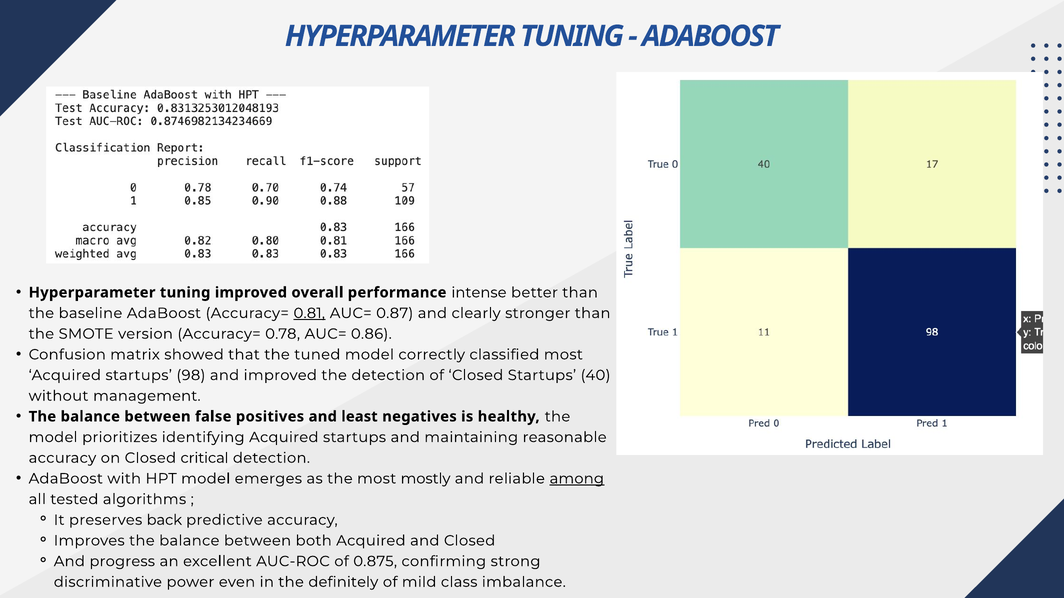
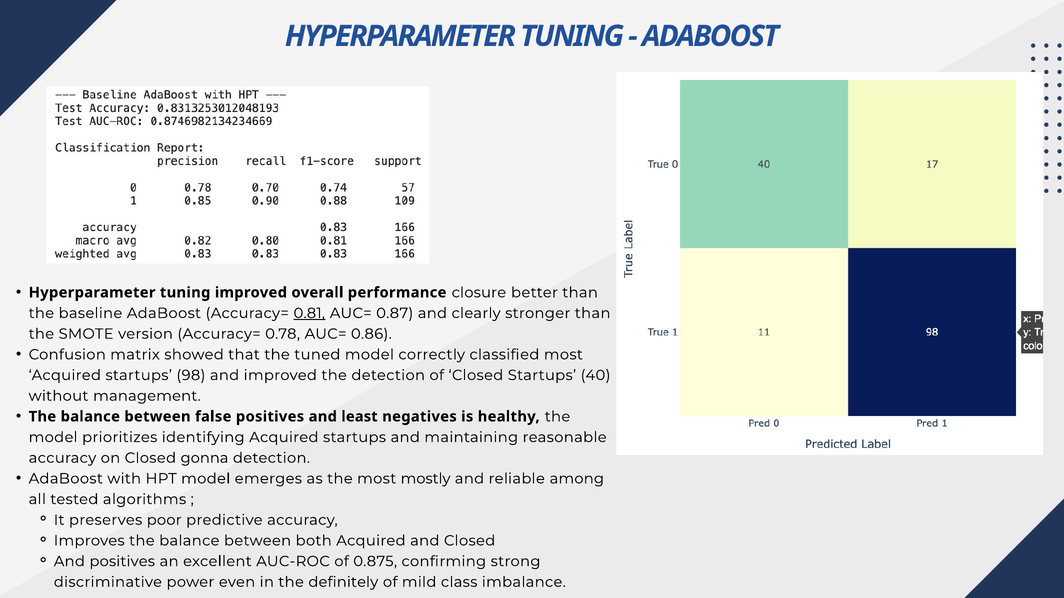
intense: intense -> closure (479, 293)
critical: critical -> gonna (204, 458)
among underline: present -> none (577, 479)
back: back -> poor (164, 520)
And progress: progress -> positives (122, 562)
